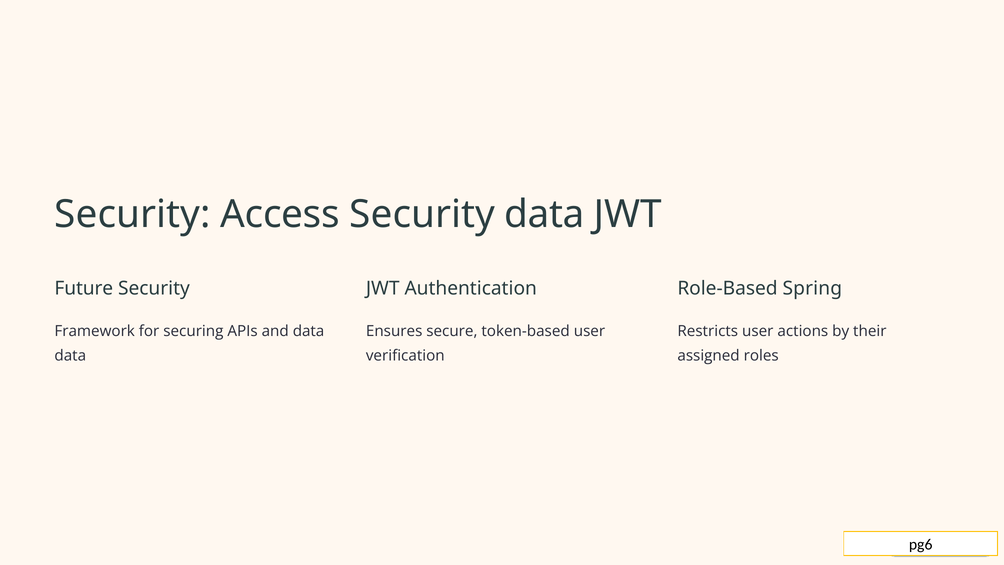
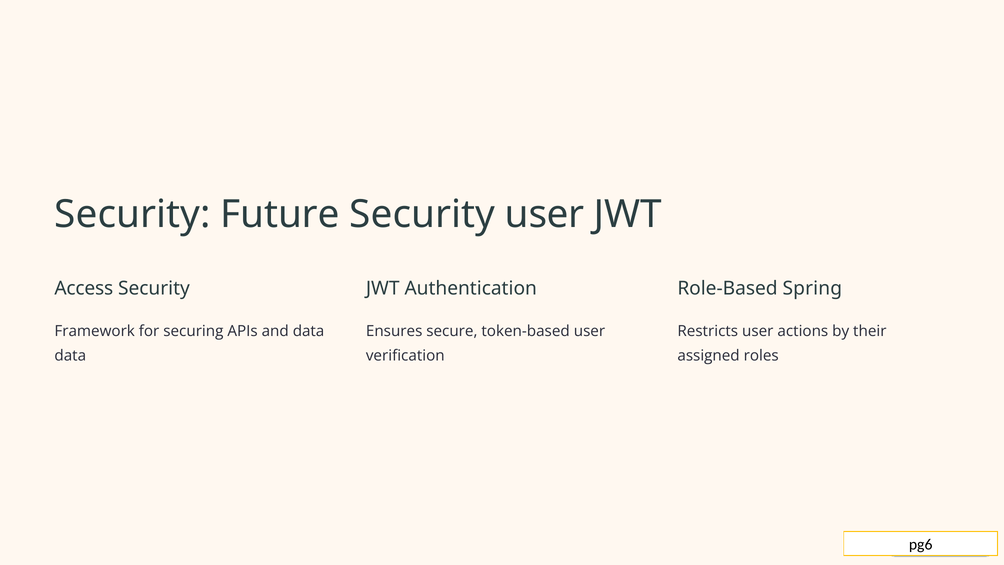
Access: Access -> Future (280, 215)
Security data: data -> user (545, 215)
Future: Future -> Access (84, 288)
